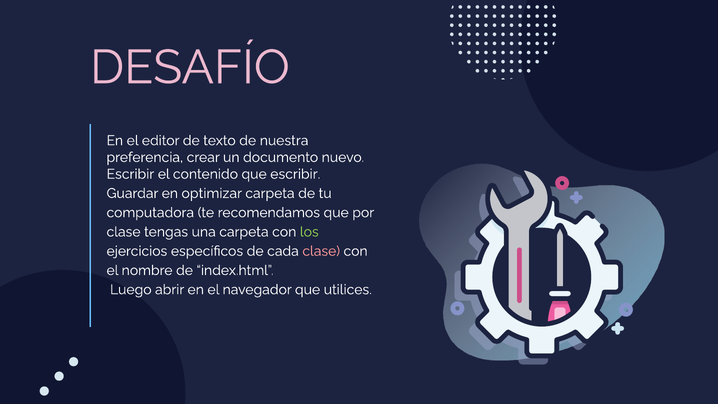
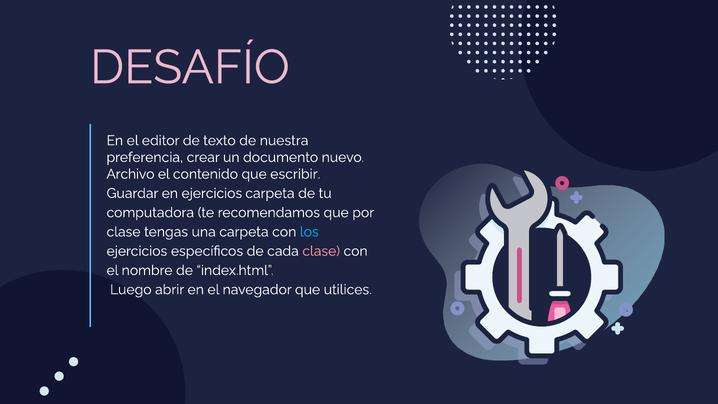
Escribir: Escribir -> Archivo (130, 174)
en optimizar: optimizar -> ejercicios (212, 193)
los colour: light green -> light blue (309, 232)
